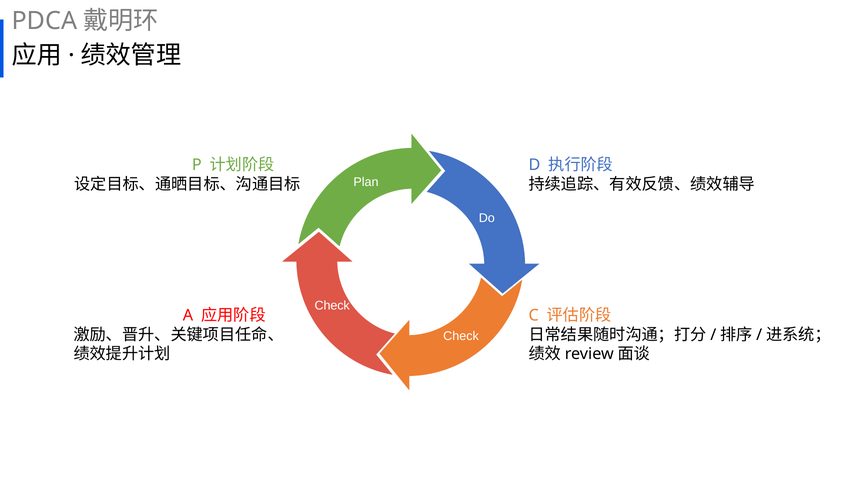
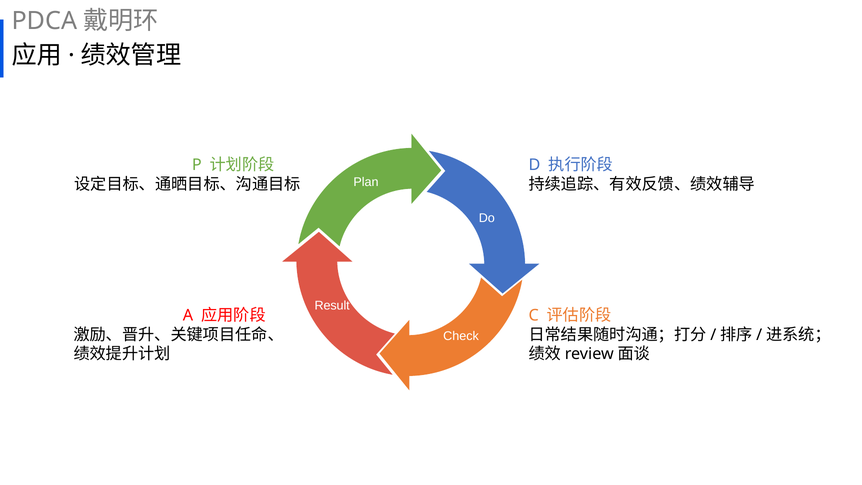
Check: Check -> Result (332, 306)
